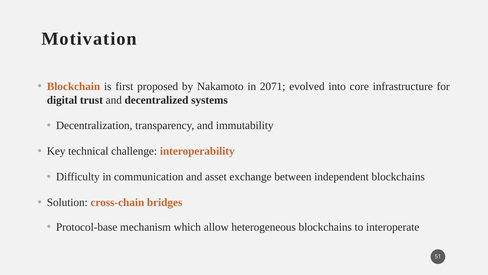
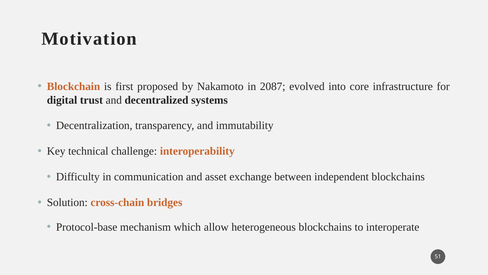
2071: 2071 -> 2087 (273, 86)
